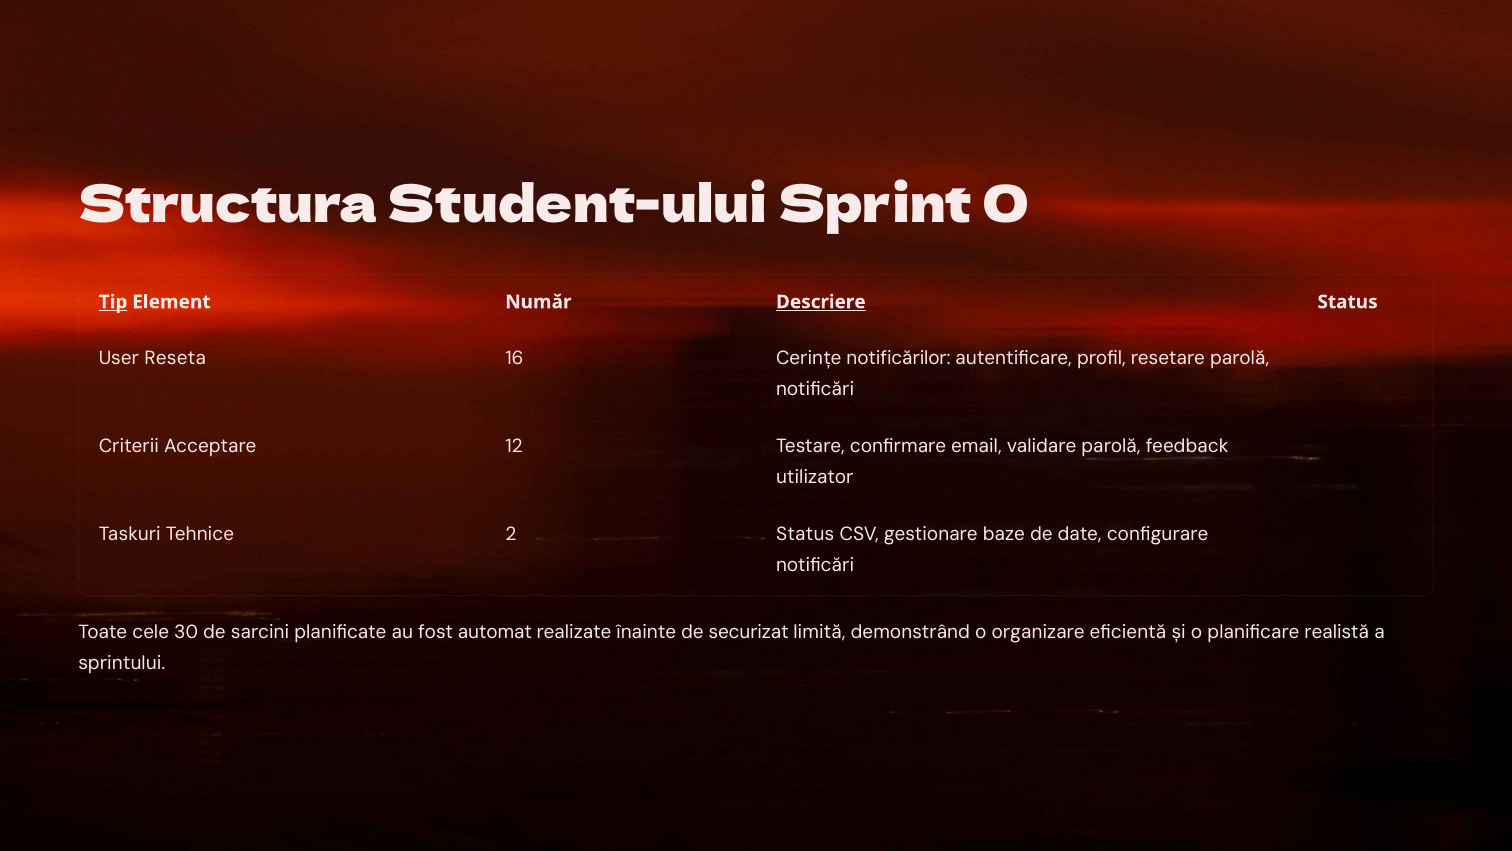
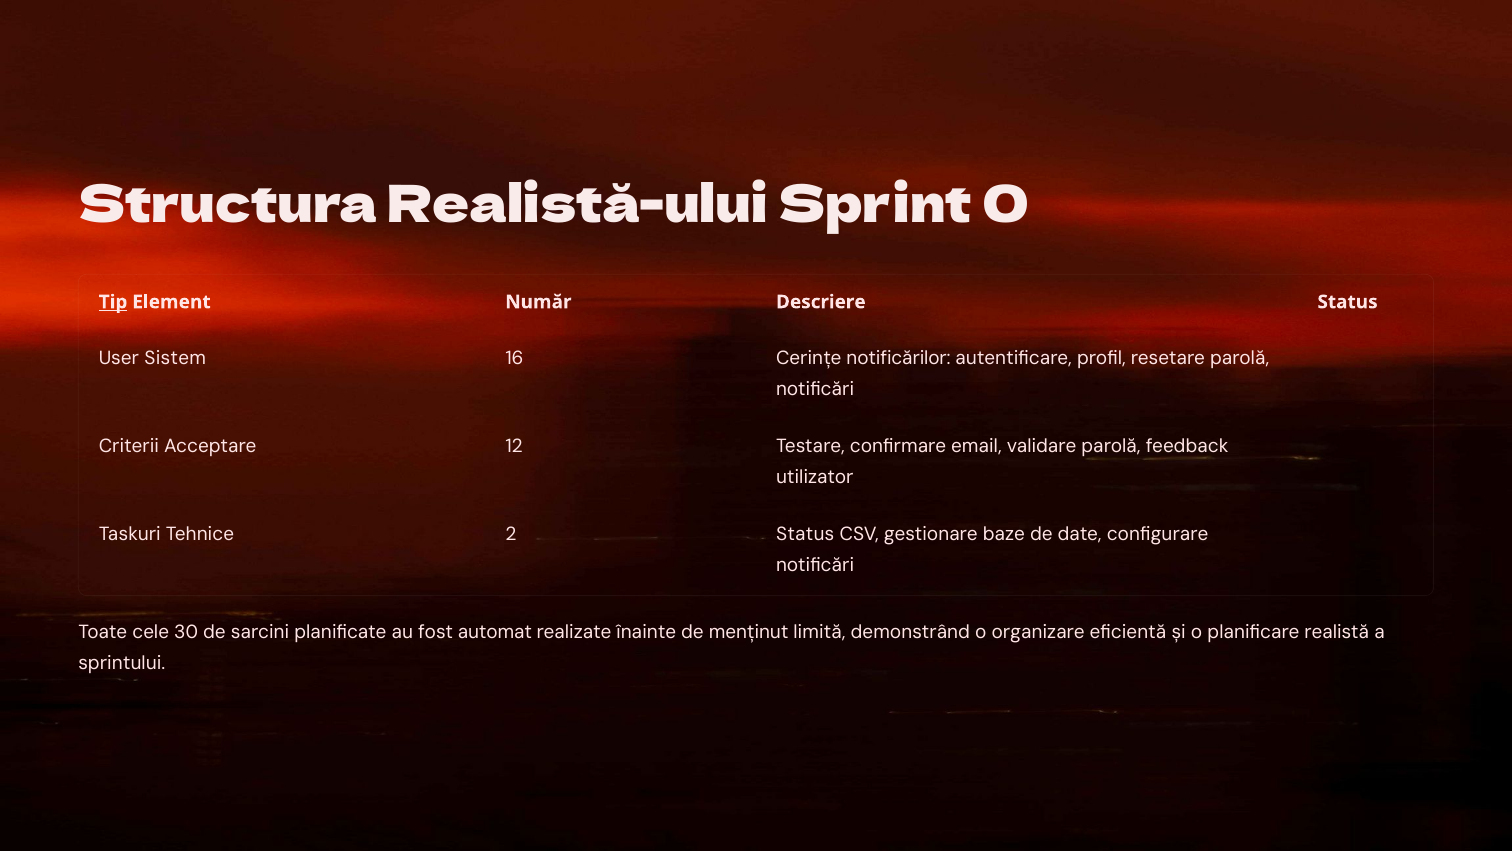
Student-ului: Student-ului -> Realistă-ului (578, 205)
Descriere underline: present -> none (821, 302)
Reseta: Reseta -> Sistem (175, 358)
securizat: securizat -> menținut (749, 632)
